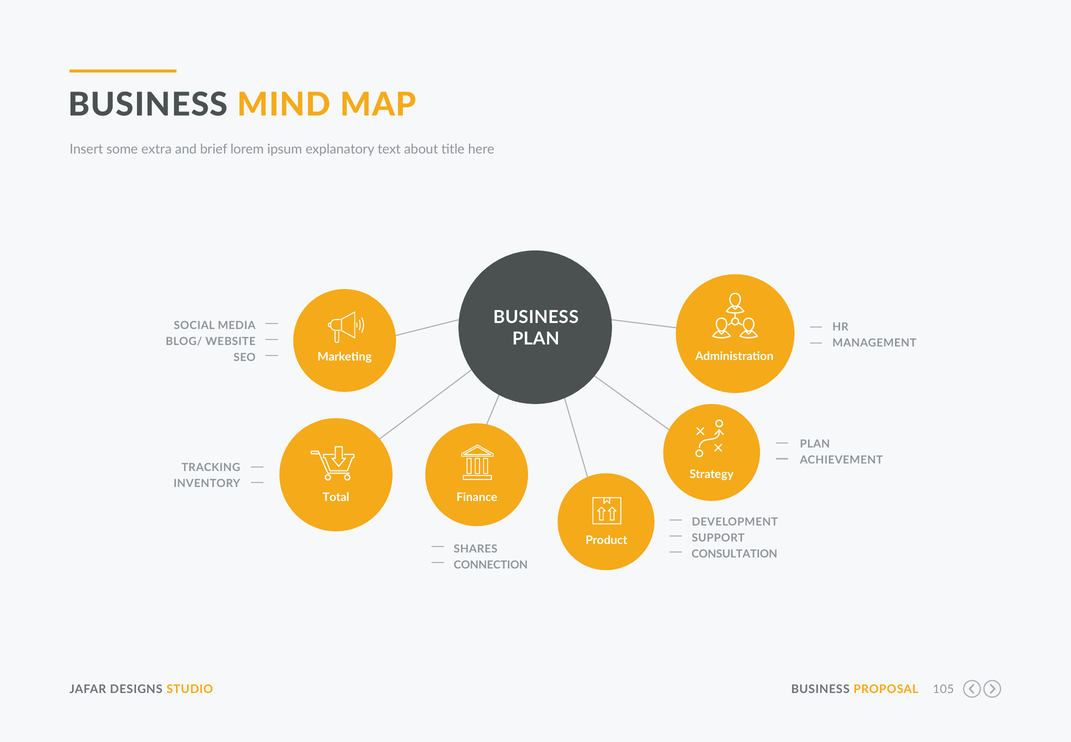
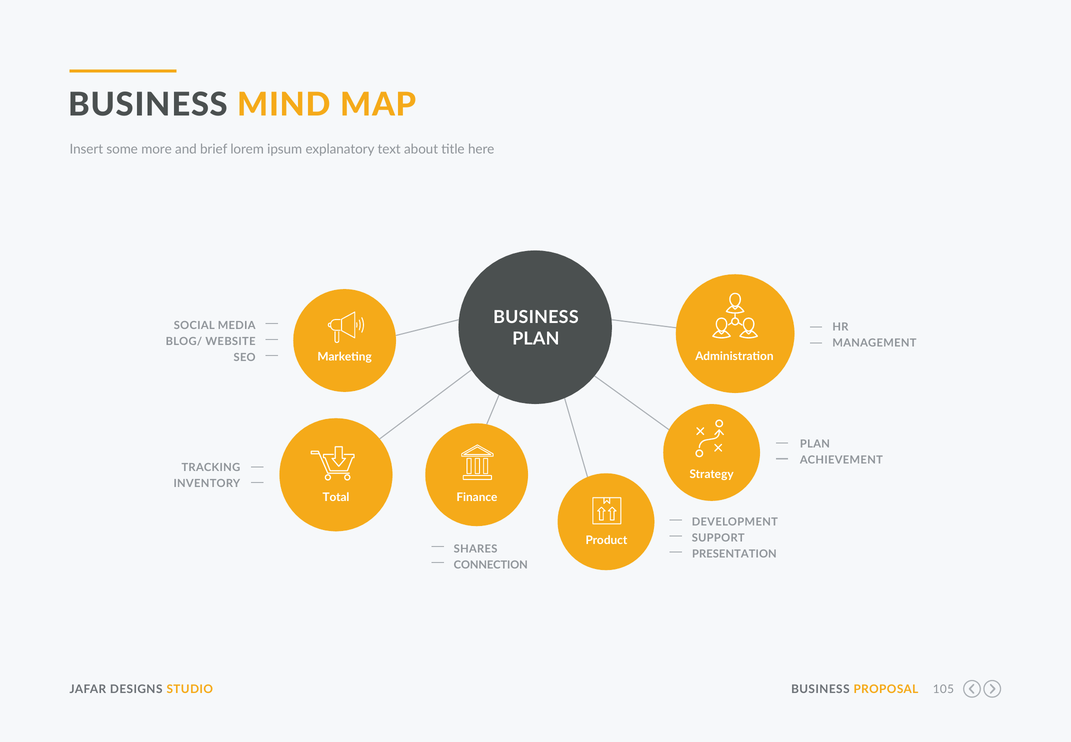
extra: extra -> more (157, 149)
CONSULTATION: CONSULTATION -> PRESENTATION (734, 554)
